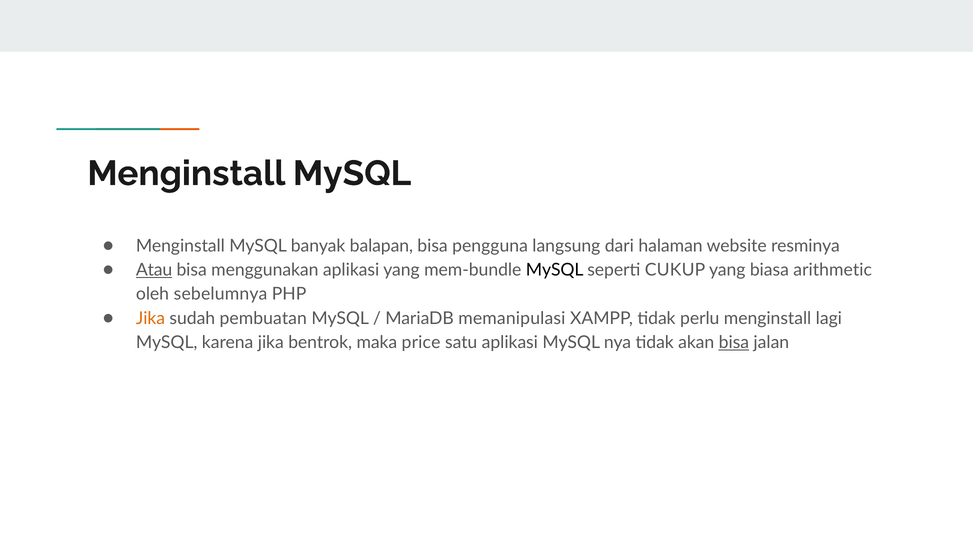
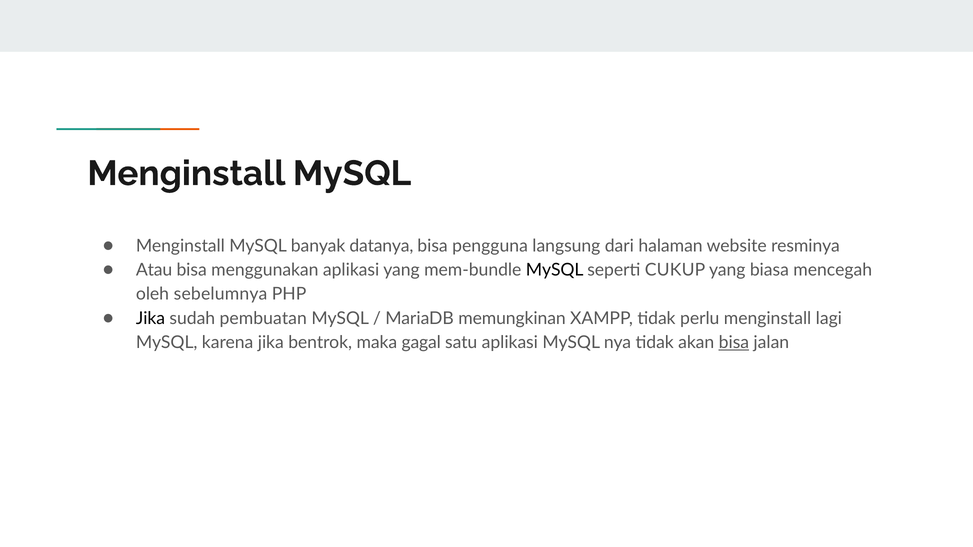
balapan: balapan -> datanya (381, 246)
Atau underline: present -> none (154, 270)
arithmetic: arithmetic -> mencegah (833, 270)
Jika colour: orange -> black (151, 319)
memanipulasi: memanipulasi -> memungkinan (512, 319)
price: price -> gagal (421, 343)
